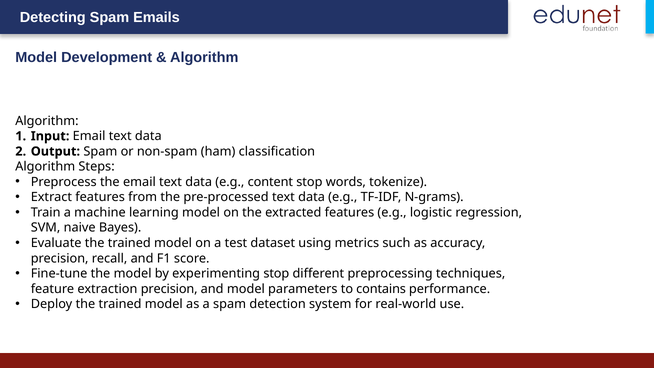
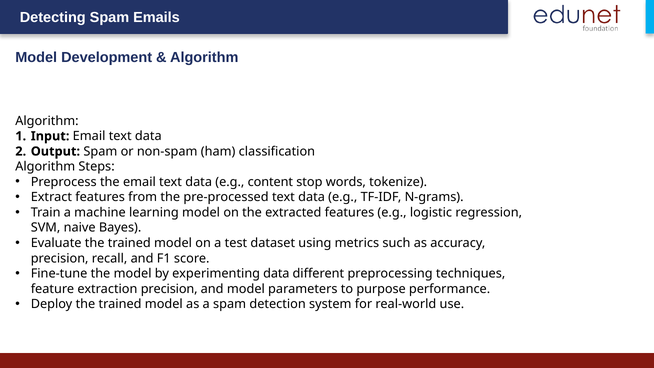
experimenting stop: stop -> data (276, 273)
contains: contains -> purpose (381, 289)
